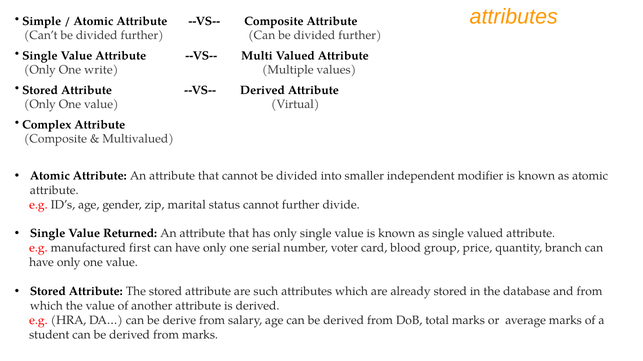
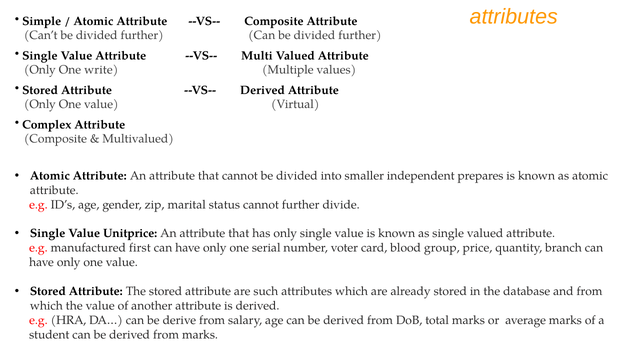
modifier: modifier -> prepares (481, 176)
Returned: Returned -> Unitprice (130, 234)
